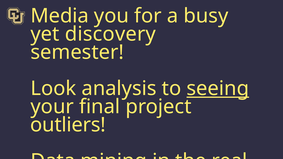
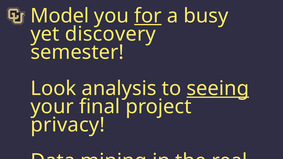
Media: Media -> Model (60, 16)
for underline: none -> present (148, 16)
outliers: outliers -> privacy (68, 125)
